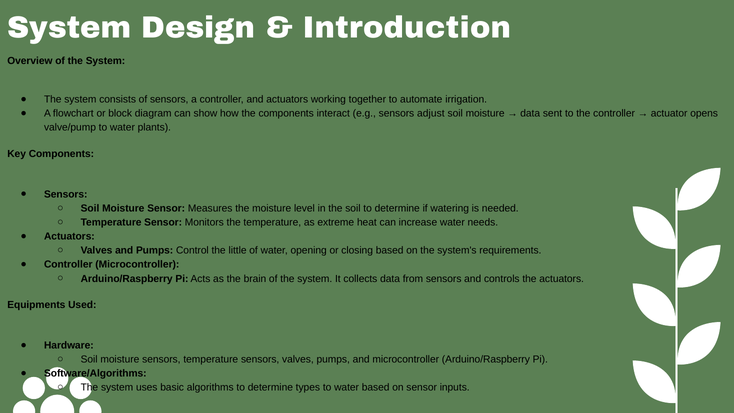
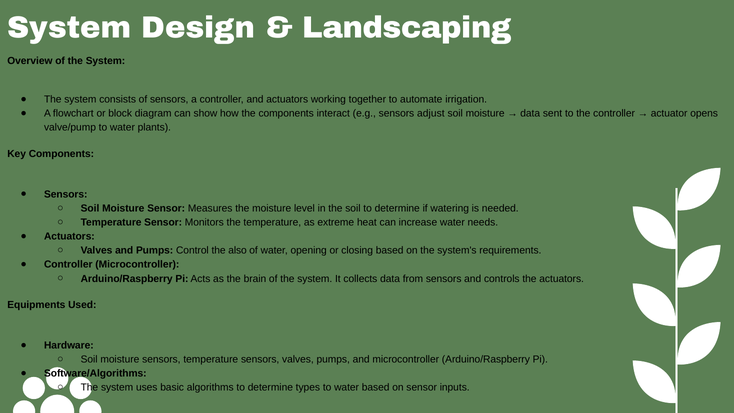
Introduction: Introduction -> Landscaping (407, 28)
little: little -> also (238, 250)
